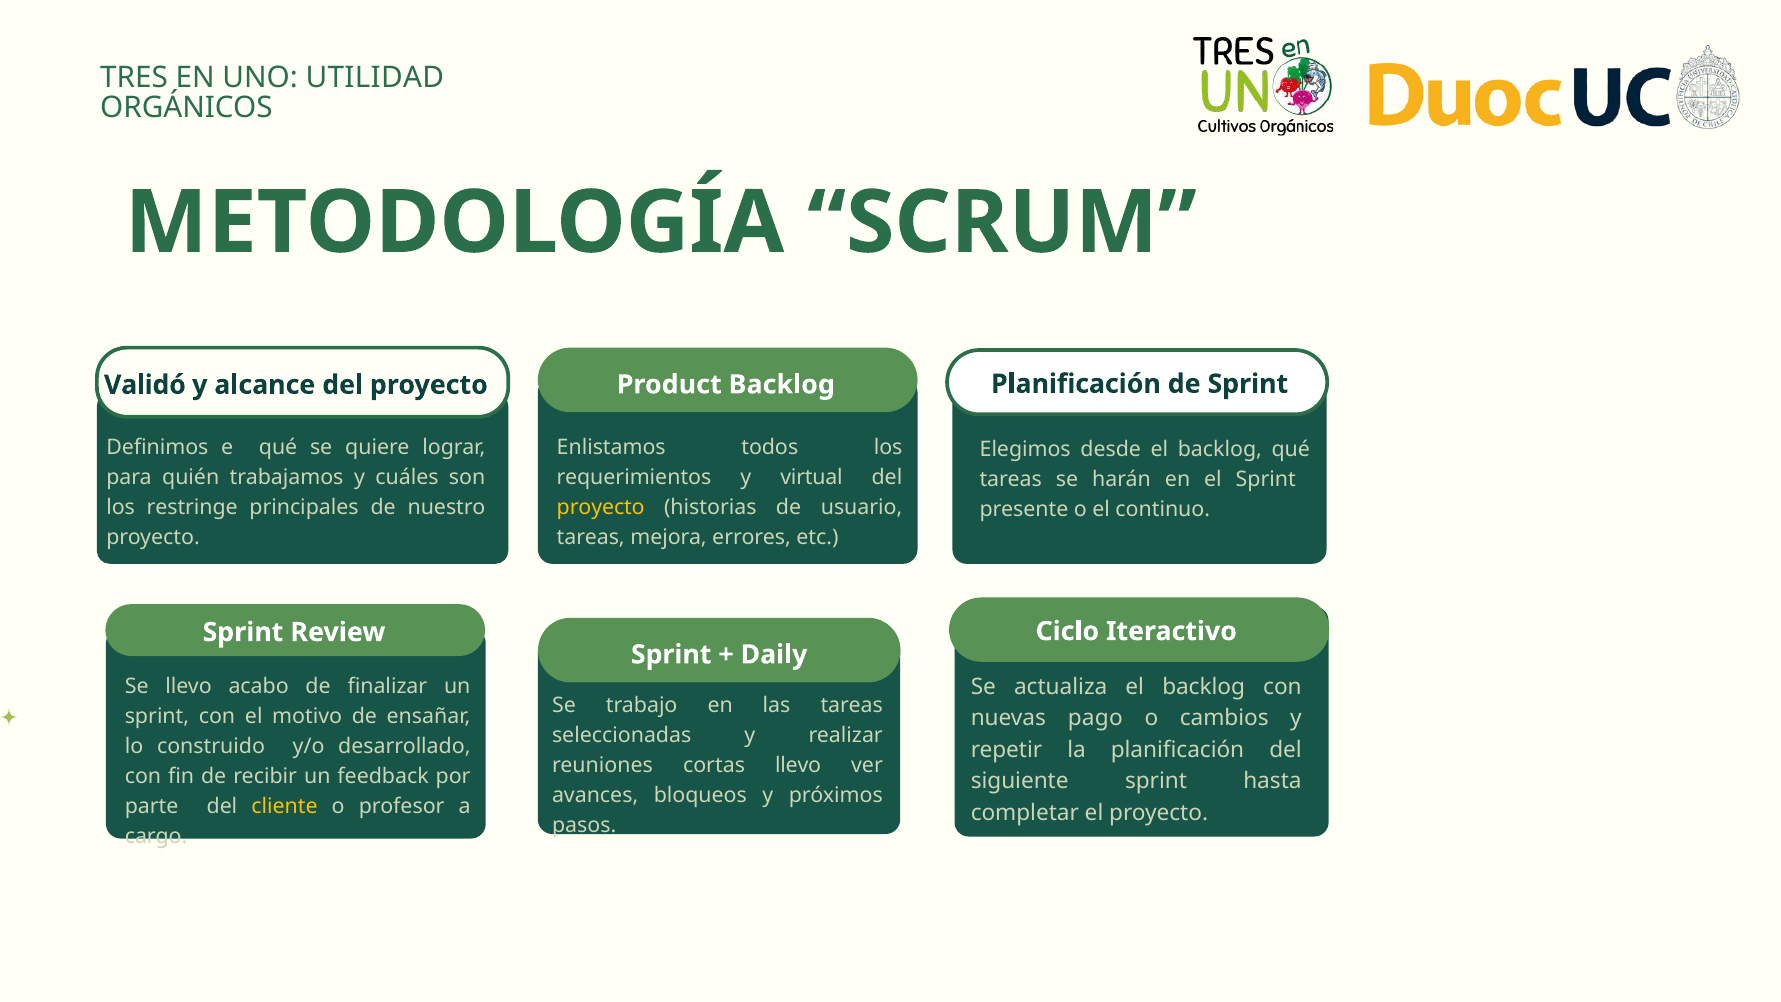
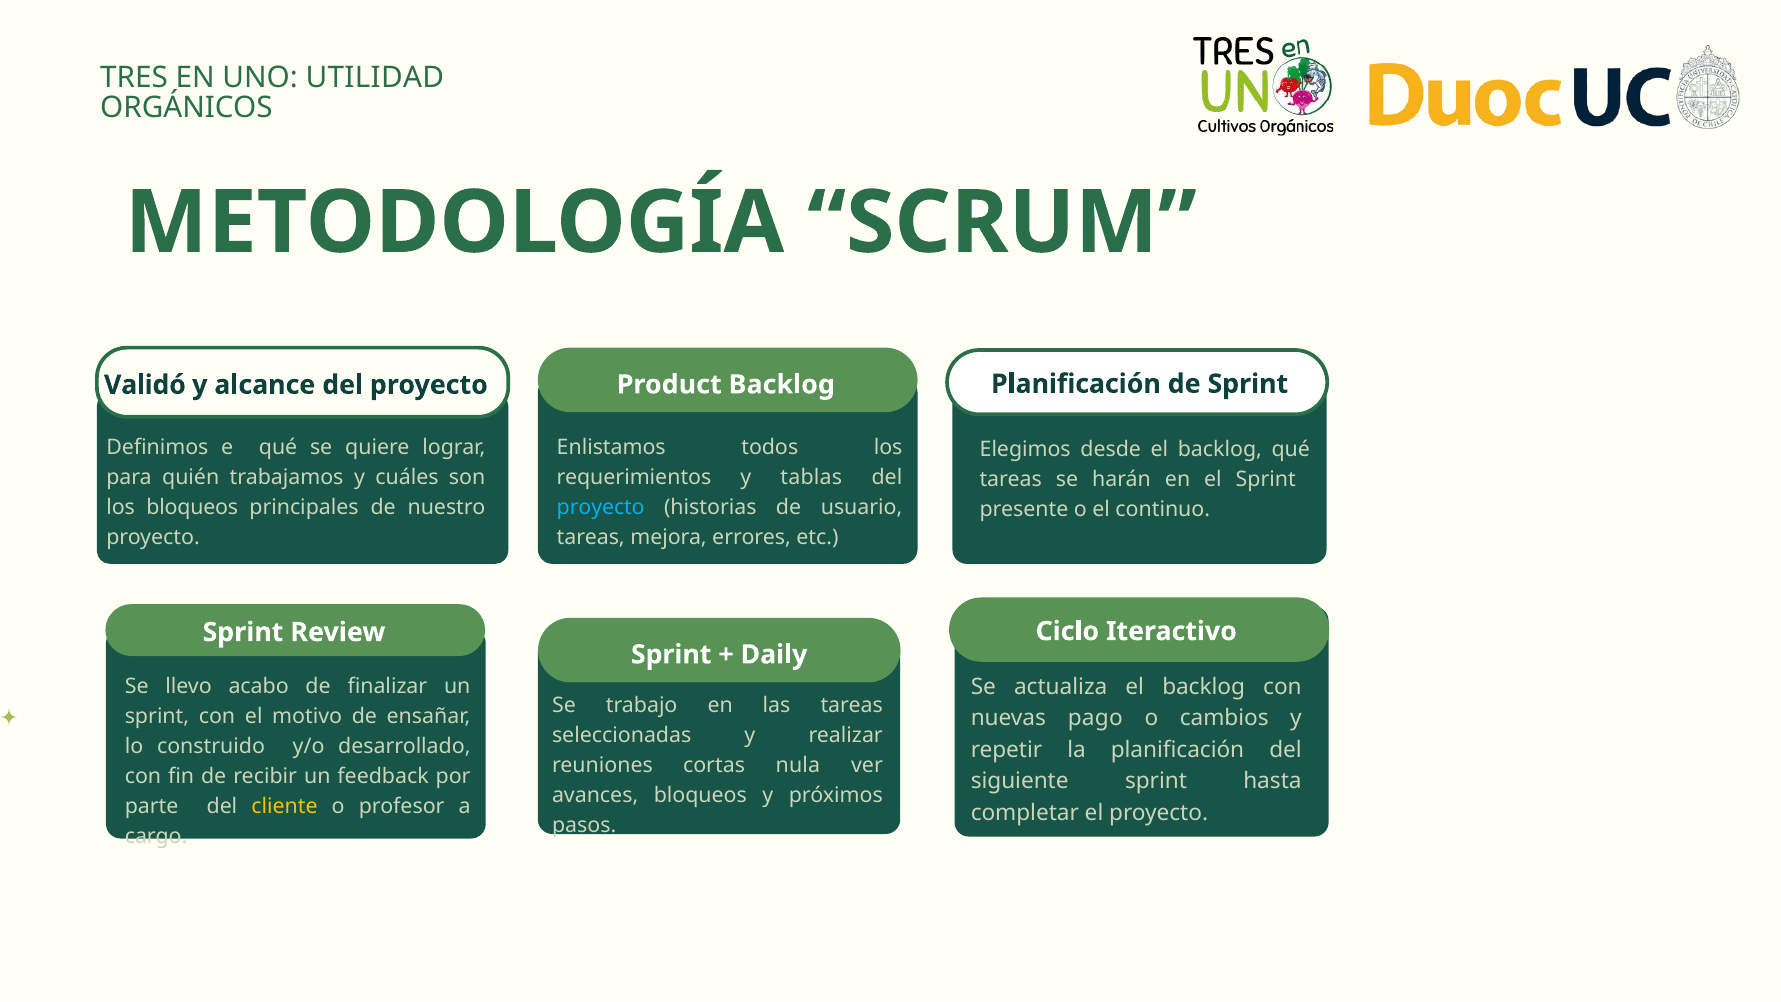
virtual: virtual -> tablas (811, 477)
los restringe: restringe -> bloqueos (192, 507)
proyecto colour: yellow -> light blue (601, 507)
cortas llevo: llevo -> nula (798, 765)
